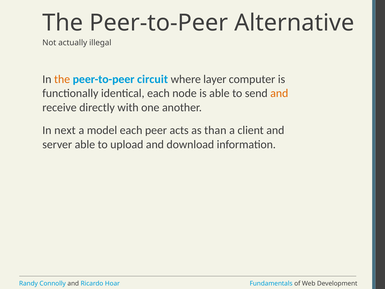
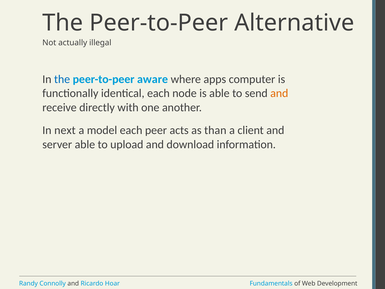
the colour: orange -> blue (62, 79)
circuit: circuit -> aware (153, 79)
layer: layer -> apps (215, 79)
